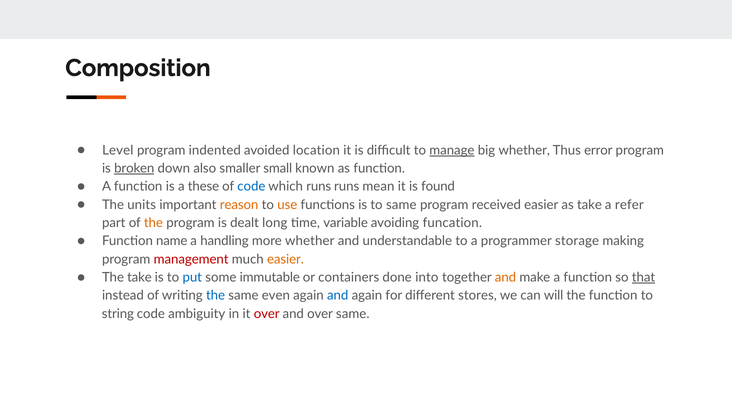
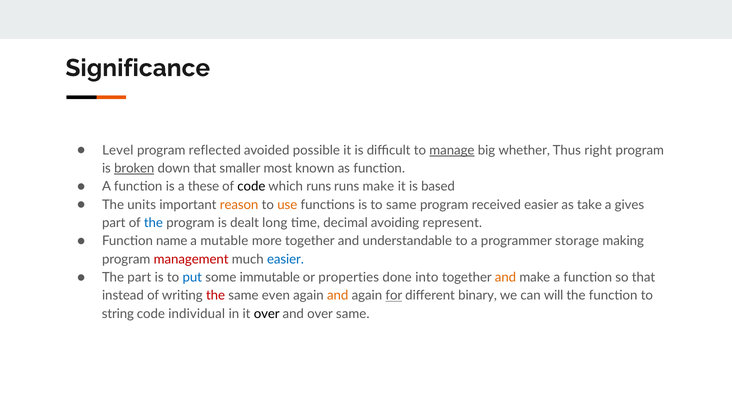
Composition: Composition -> Significance (138, 68)
indented: indented -> reflected (215, 150)
location: location -> possible (316, 150)
error: error -> right (598, 150)
down also: also -> that (205, 168)
small: small -> most (278, 168)
code colour: blue -> black (251, 186)
runs mean: mean -> make (378, 186)
found: found -> based (438, 186)
refer: refer -> gives (629, 205)
the colour: orange -> blue (153, 223)
variable: variable -> decimal (346, 223)
funcation: funcation -> represent (452, 223)
handling: handling -> mutable (224, 241)
more whether: whether -> together (310, 241)
easier colour: orange -> blue (285, 259)
The take: take -> part (139, 277)
containers: containers -> properties (349, 277)
that underline: present -> none (644, 277)
the colour: blue -> red (216, 295)
and colour: blue -> orange (338, 295)
for underline: none -> present (394, 295)
stores: stores -> binary (478, 295)
ambiguity: ambiguity -> individual (197, 314)
over colour: red -> black (267, 314)
